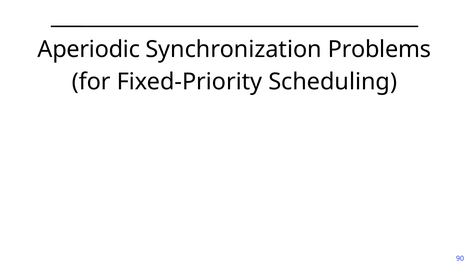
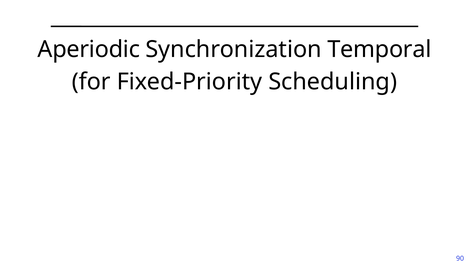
Problems: Problems -> Temporal (379, 49)
